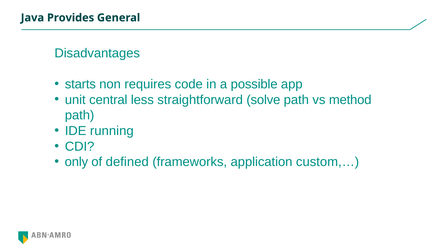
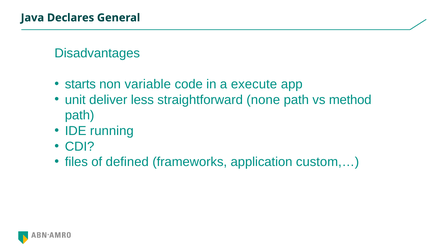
Provides: Provides -> Declares (71, 18)
requires: requires -> variable (148, 84)
possible: possible -> execute (254, 84)
central: central -> deliver (108, 100)
solve: solve -> none (263, 100)
only: only -> files (76, 162)
